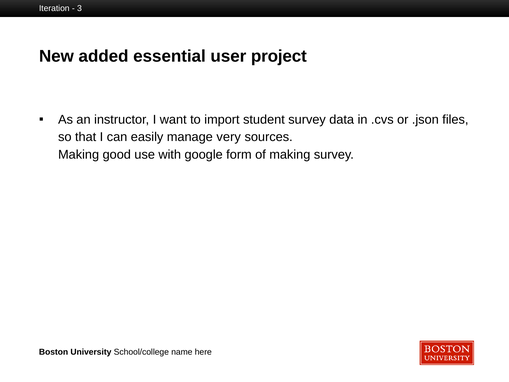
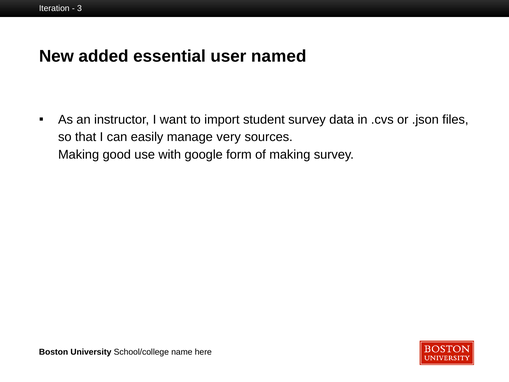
project: project -> named (279, 56)
